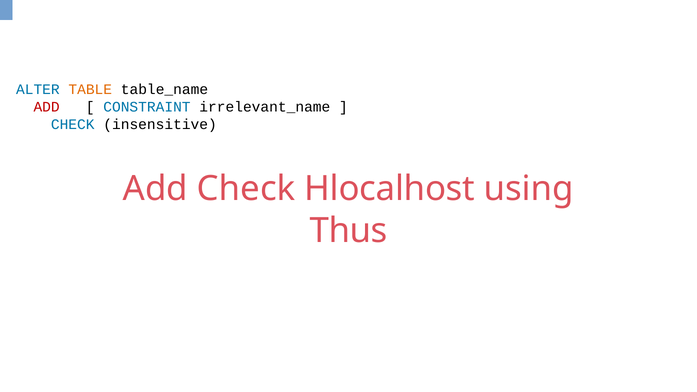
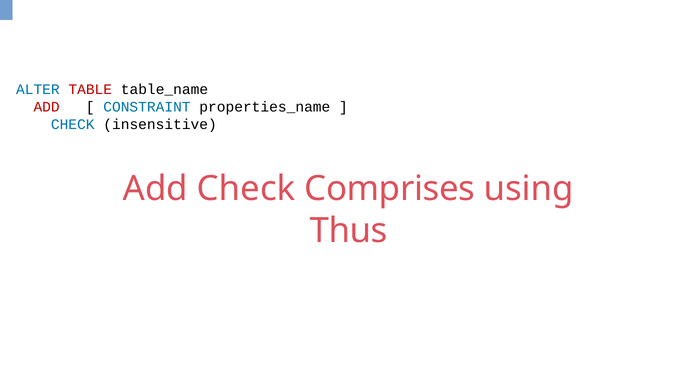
TABLE colour: orange -> red (90, 90)
irrelevant_name: irrelevant_name -> properties_name (265, 107)
Hlocalhost: Hlocalhost -> Comprises (390, 189)
